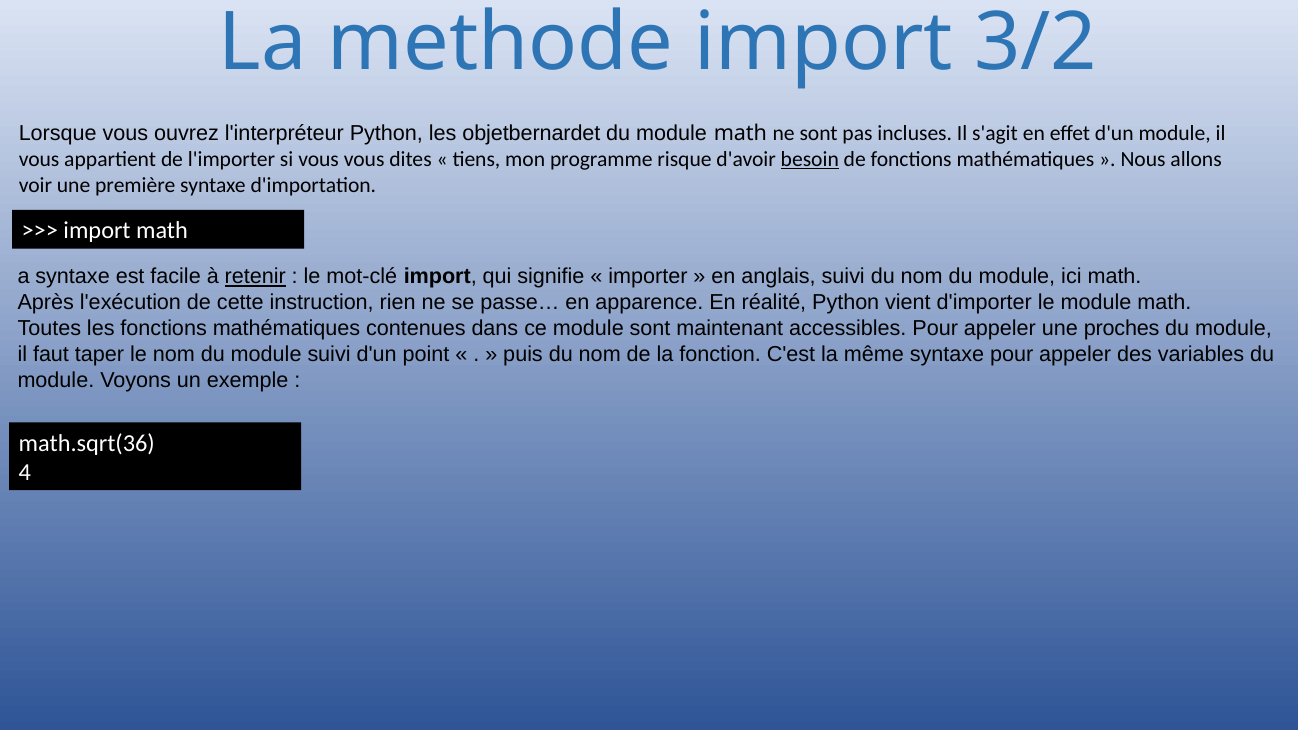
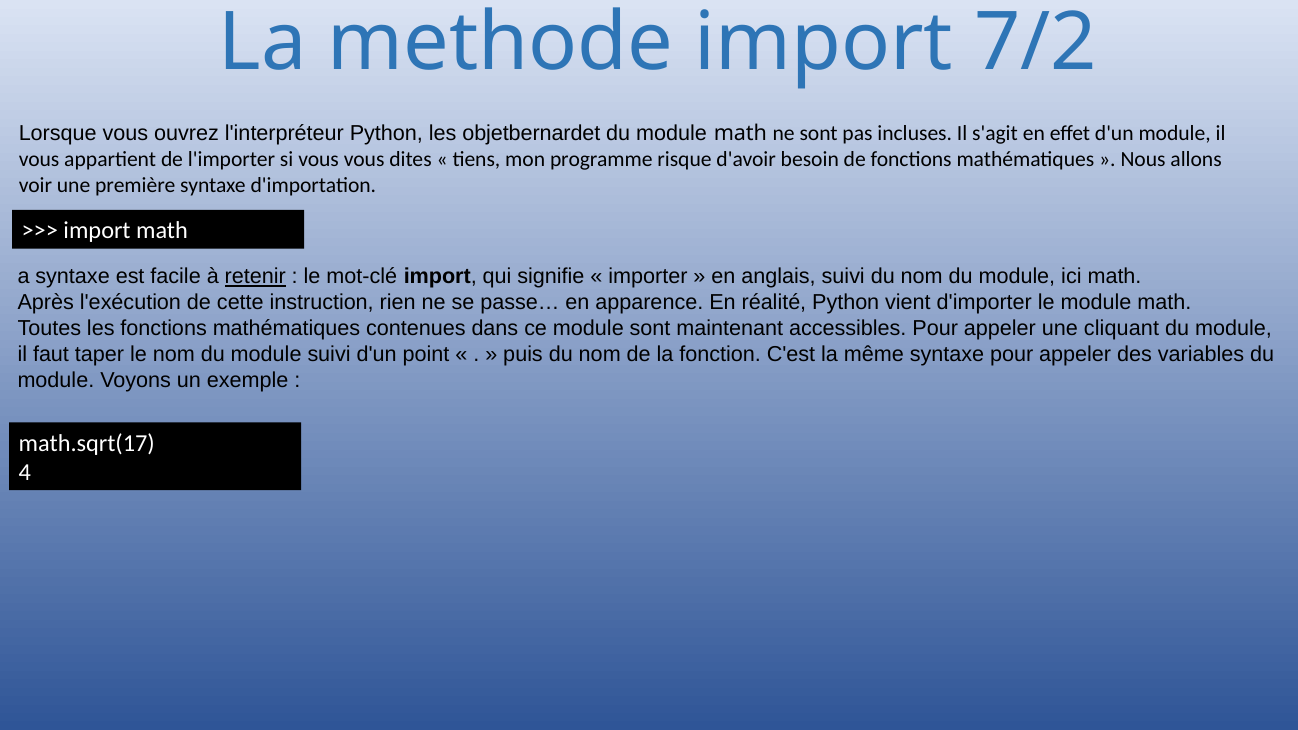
3/2: 3/2 -> 7/2 (1036, 42)
besoin underline: present -> none (810, 159)
proches: proches -> cliquant (1121, 329)
math.sqrt(36: math.sqrt(36 -> math.sqrt(17 (87, 443)
